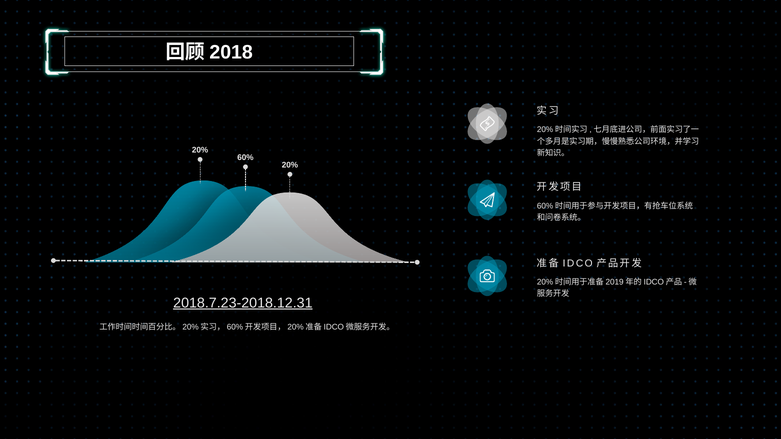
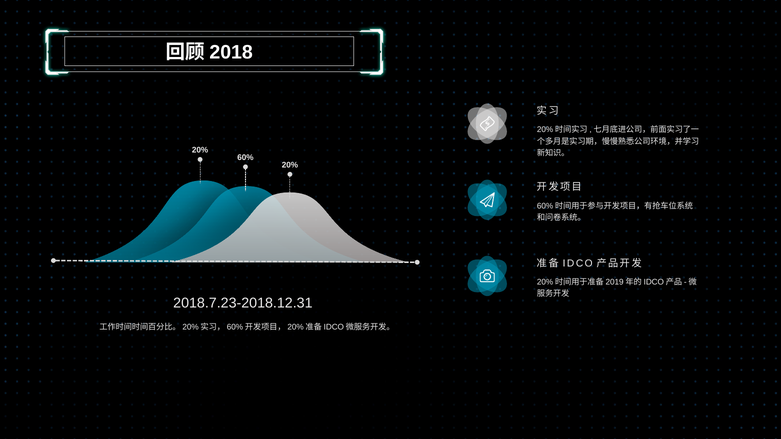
2018.7.23-2018.12.31 underline: present -> none (243, 303)
